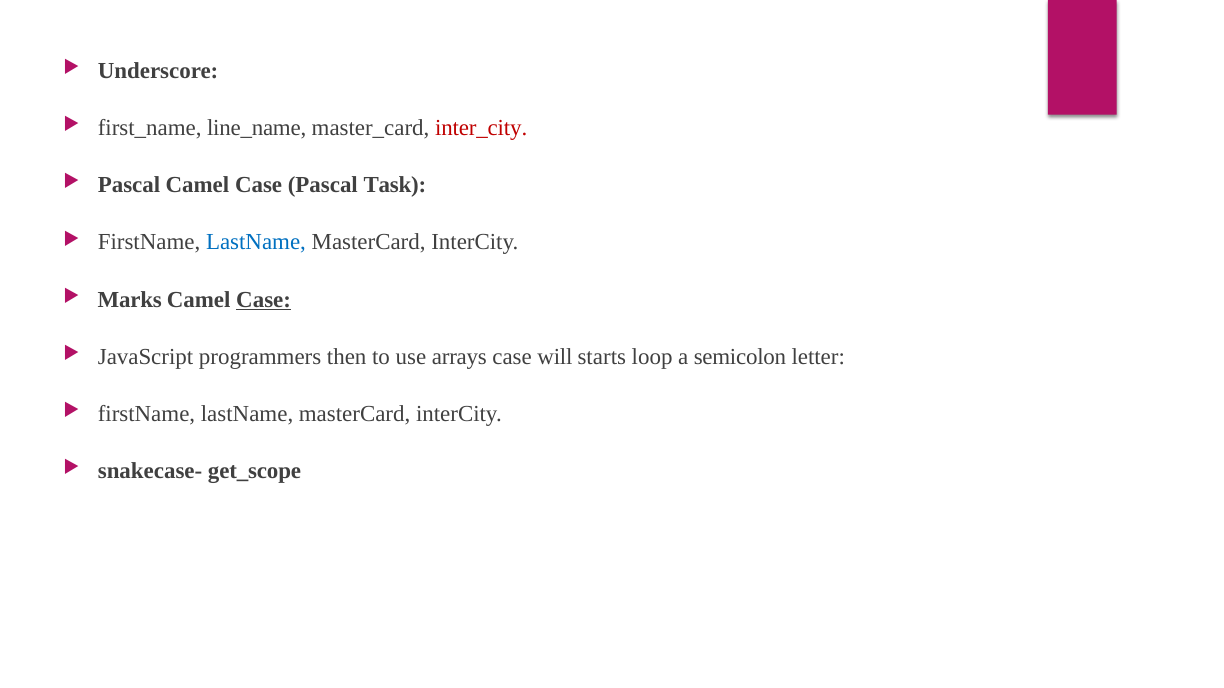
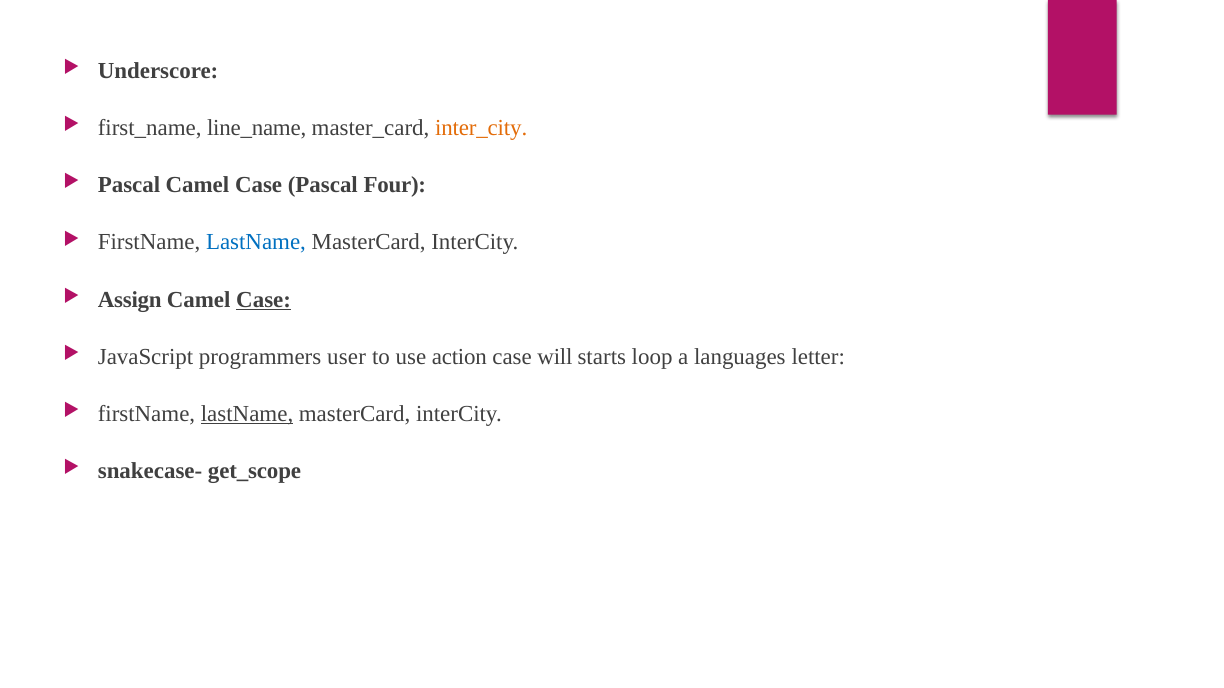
inter_city colour: red -> orange (481, 128)
Task: Task -> Four (395, 185)
Marks: Marks -> Assign (130, 300)
then: then -> user (347, 357)
arrays: arrays -> action (459, 357)
semicolon: semicolon -> languages (740, 357)
lastName underline: none -> present (247, 414)
